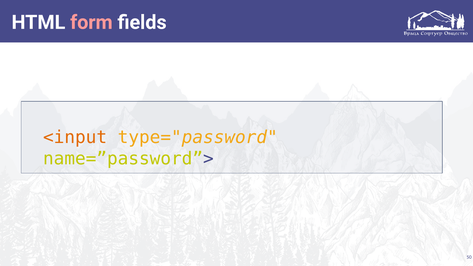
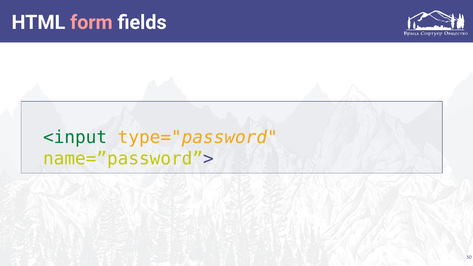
<input colour: orange -> green (75, 137)
